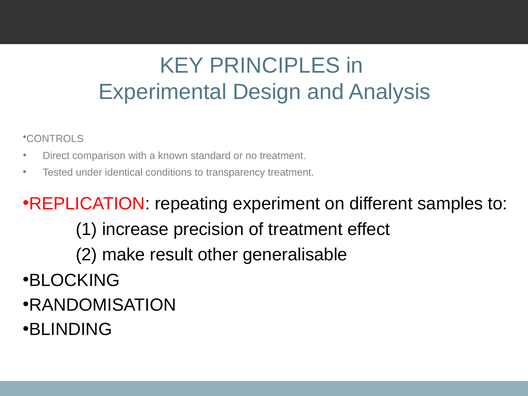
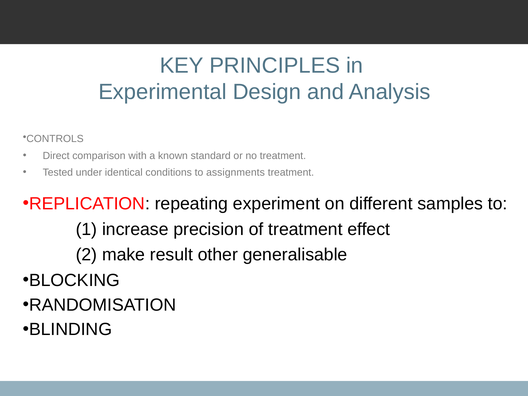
transparency: transparency -> assignments (236, 172)
